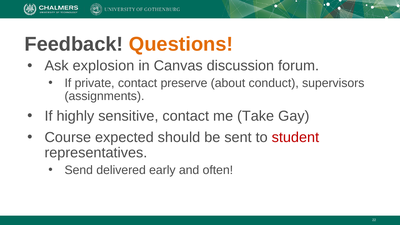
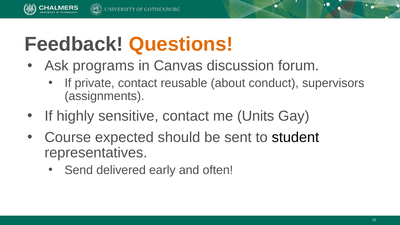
explosion: explosion -> programs (103, 66)
preserve: preserve -> reusable (184, 83)
Take: Take -> Units (256, 116)
student colour: red -> black (295, 137)
